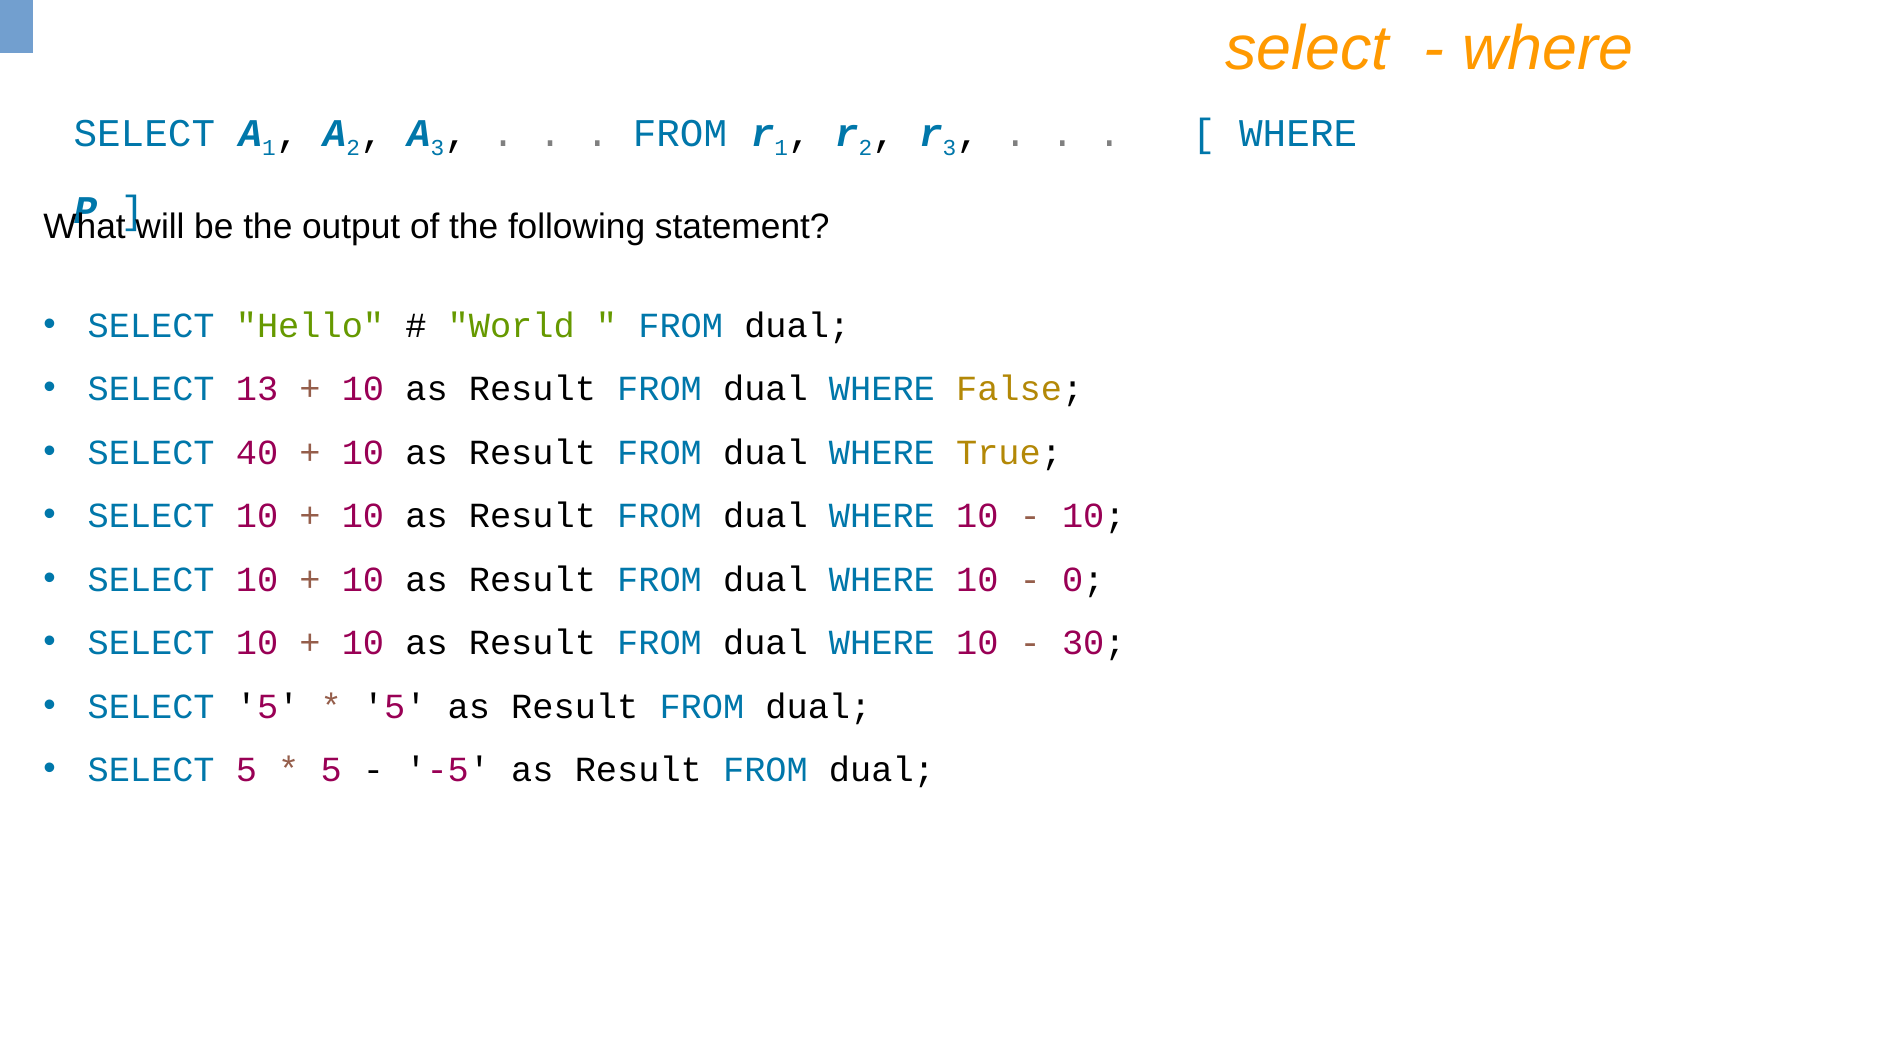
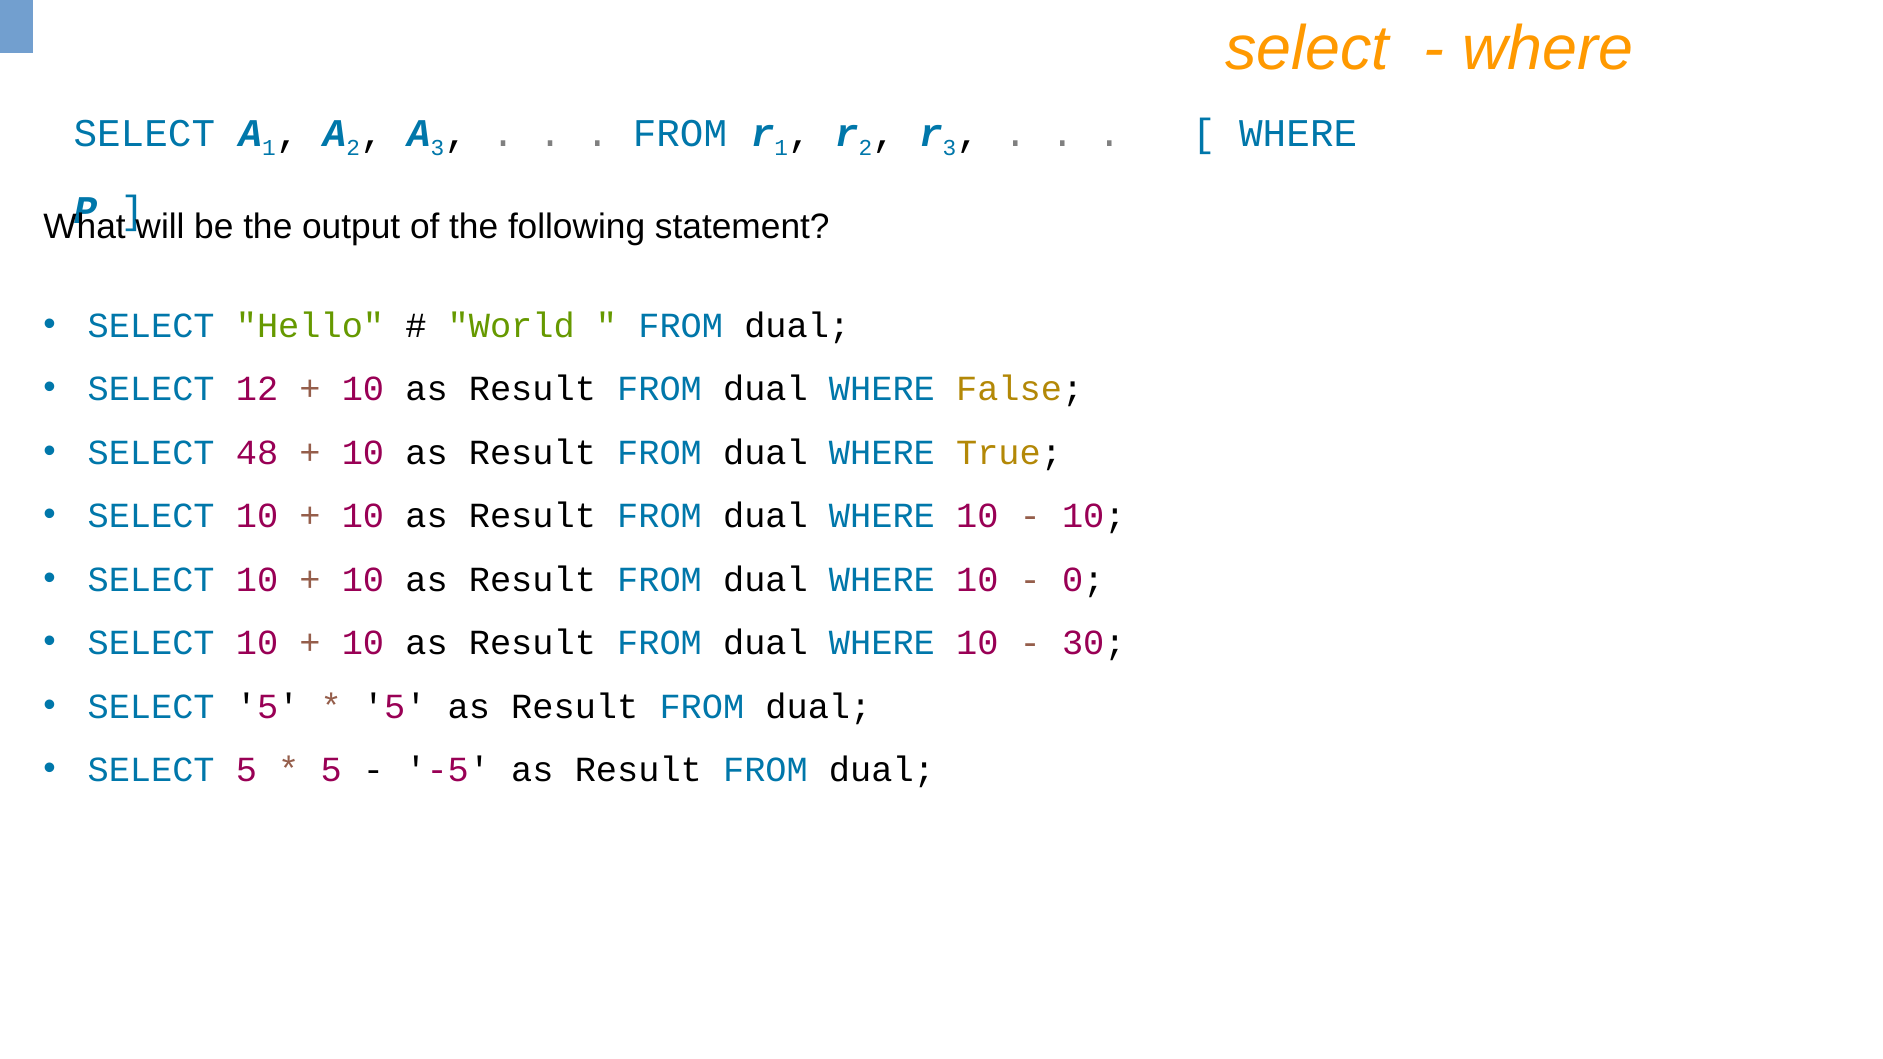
13: 13 -> 12 (257, 389)
40: 40 -> 48 (257, 453)
